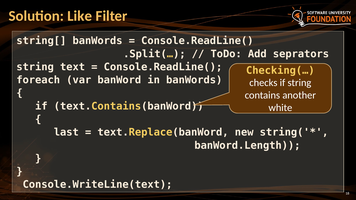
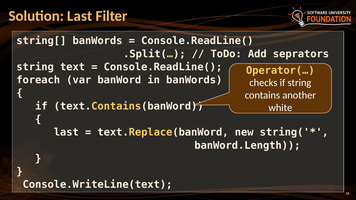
Solution Like: Like -> Last (80, 16)
Checking(…: Checking(… -> Operator(… (280, 70)
